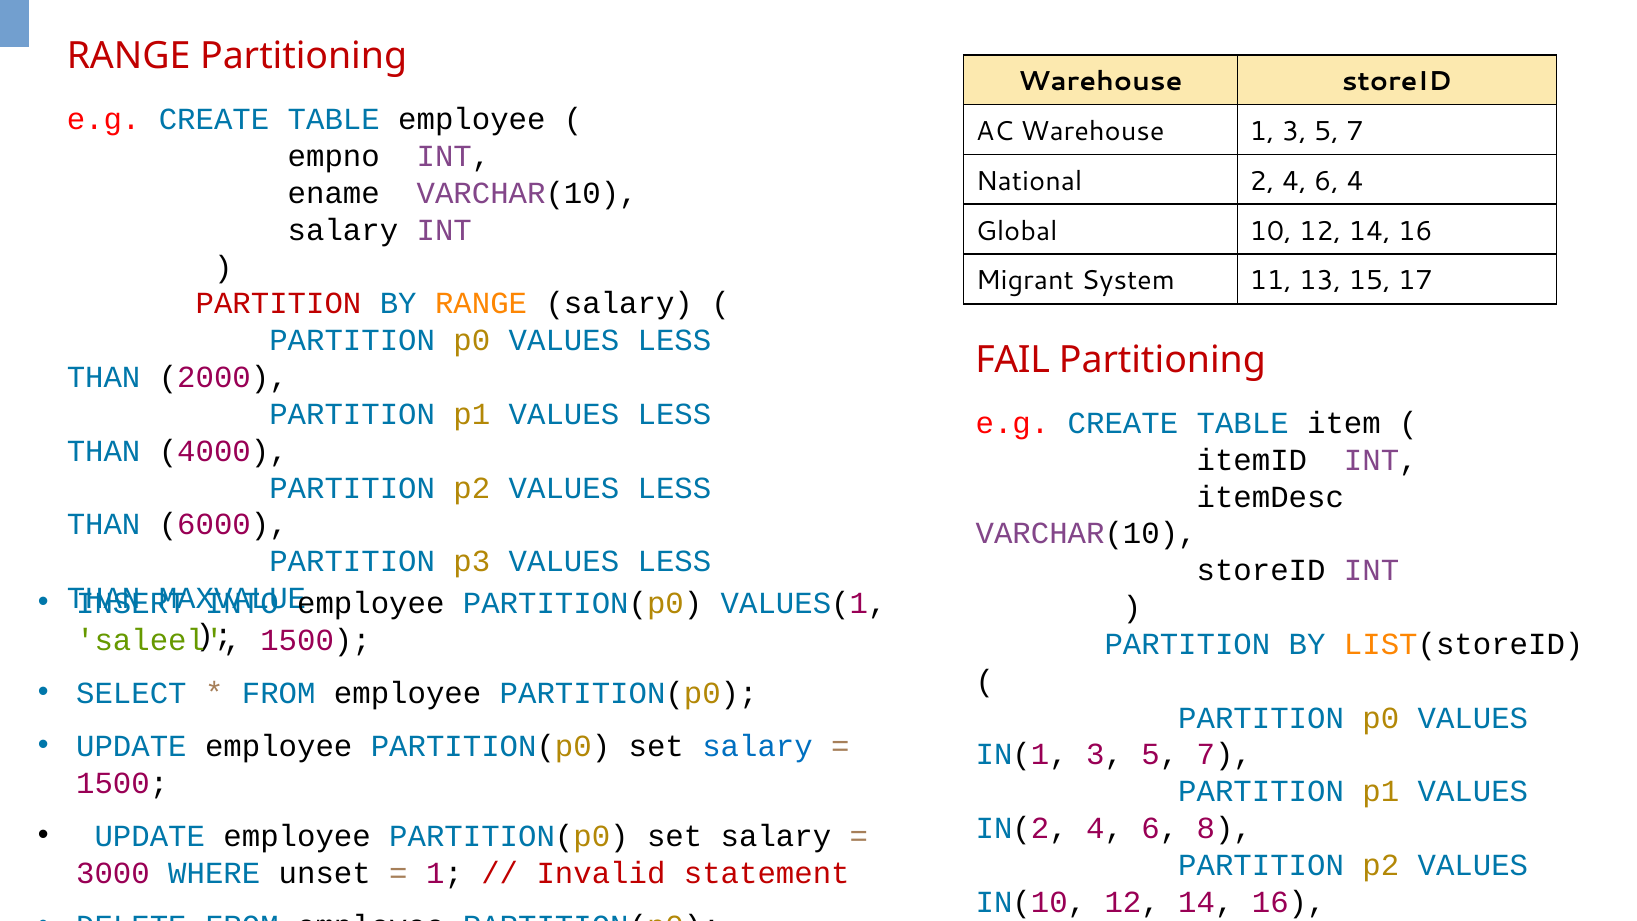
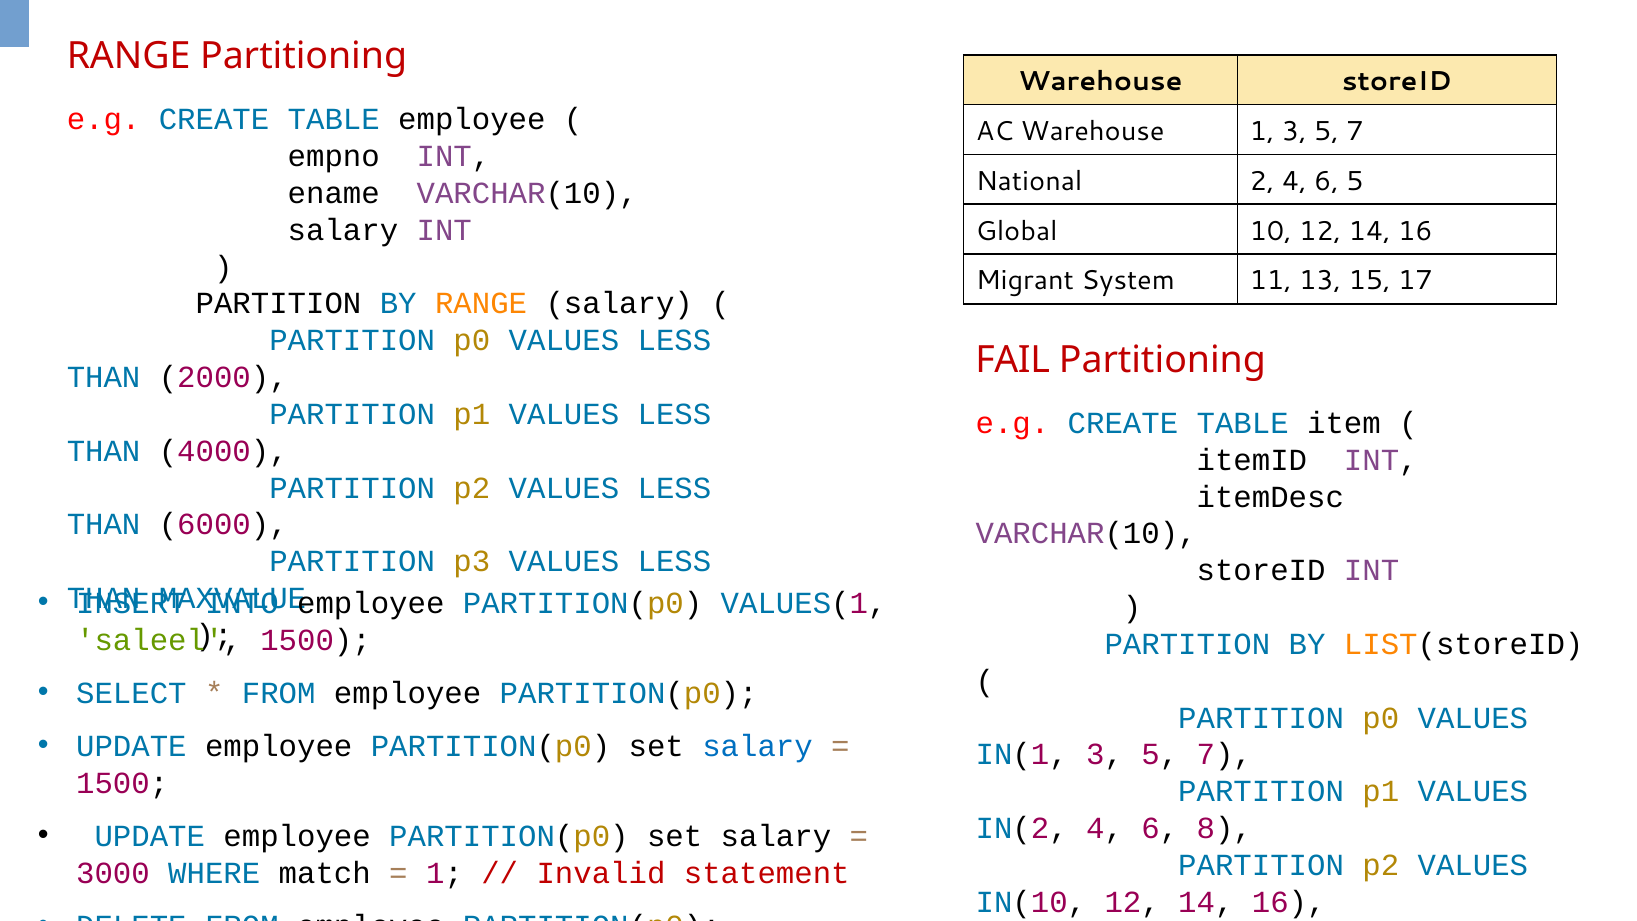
6 4: 4 -> 5 (1355, 181)
PARTITION colour: red -> black (279, 304)
unset: unset -> match (325, 873)
